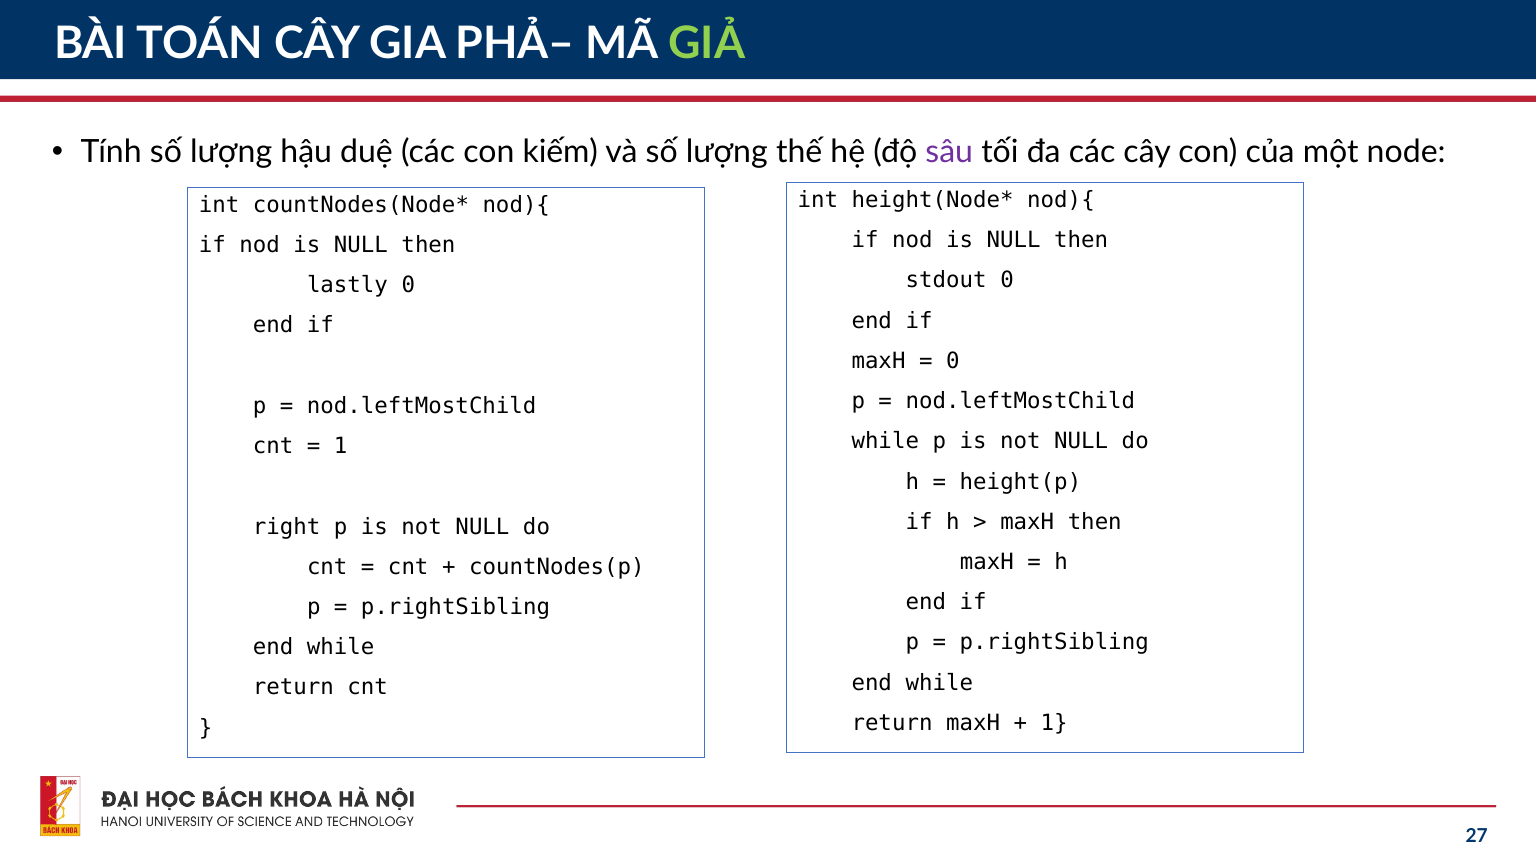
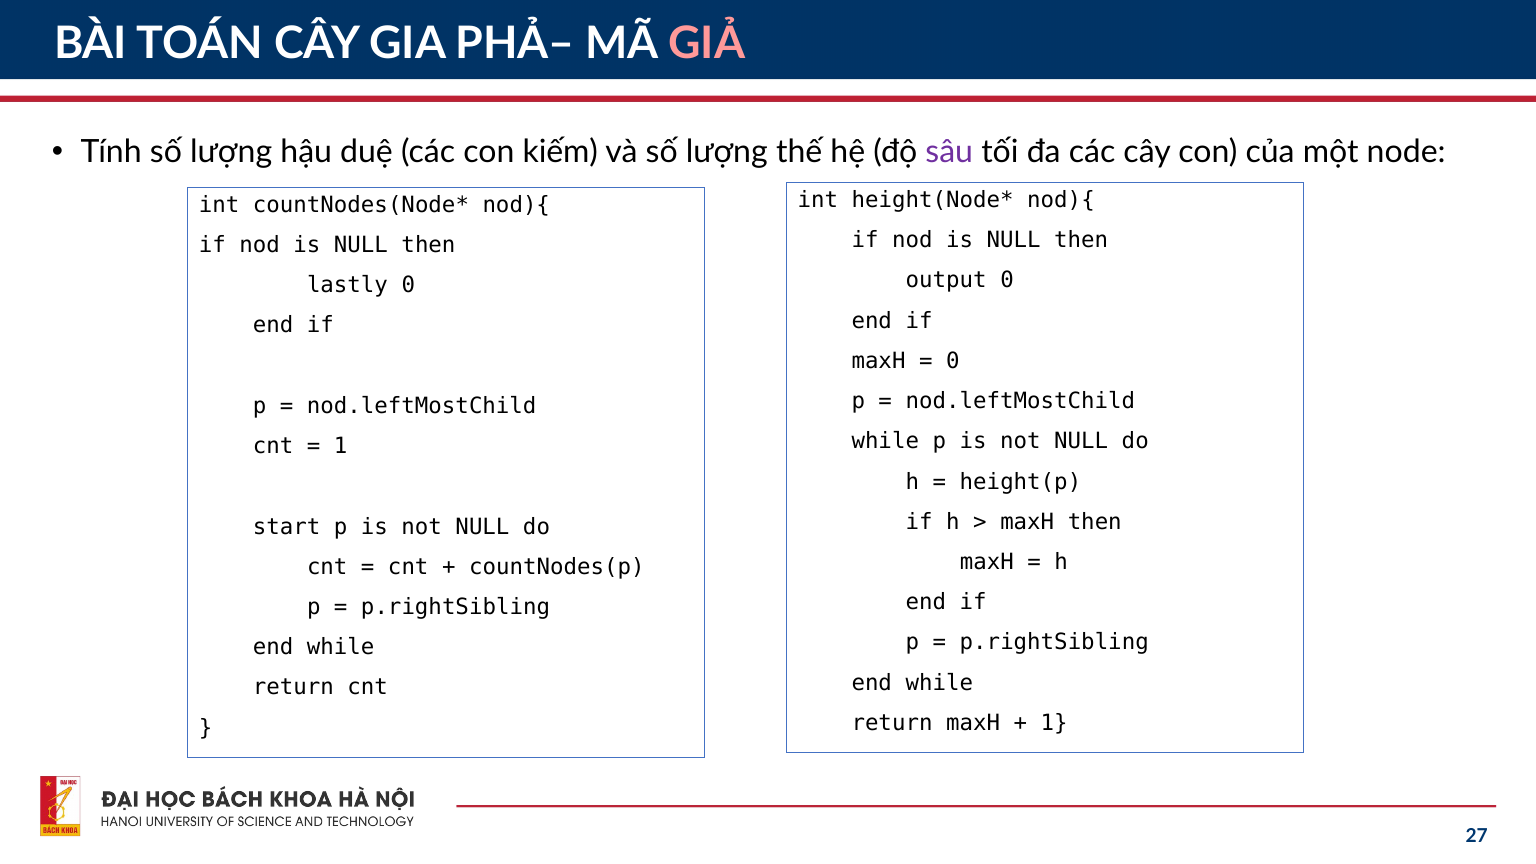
GIẢ colour: light green -> pink (707, 44)
stdout: stdout -> output (946, 281)
right: right -> start (287, 527)
